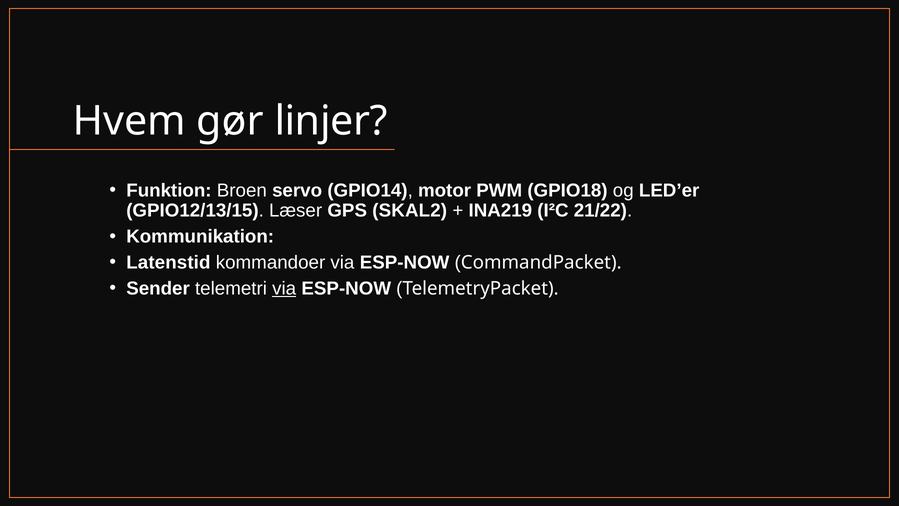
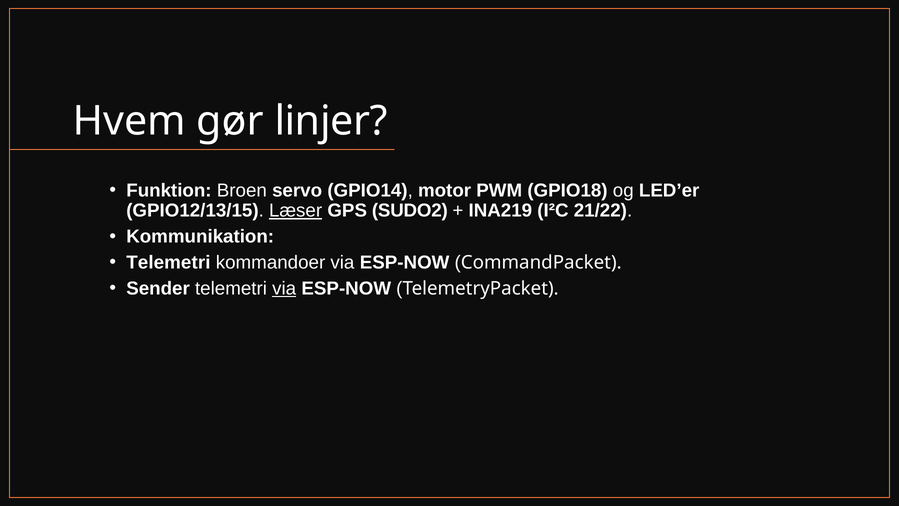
Læser underline: none -> present (296, 211)
SKAL2: SKAL2 -> SUDO2 (410, 211)
Latenstid: Latenstid -> Telemetri (168, 262)
